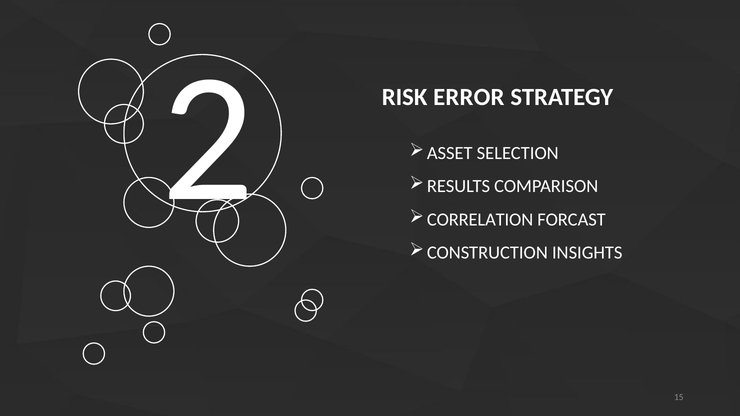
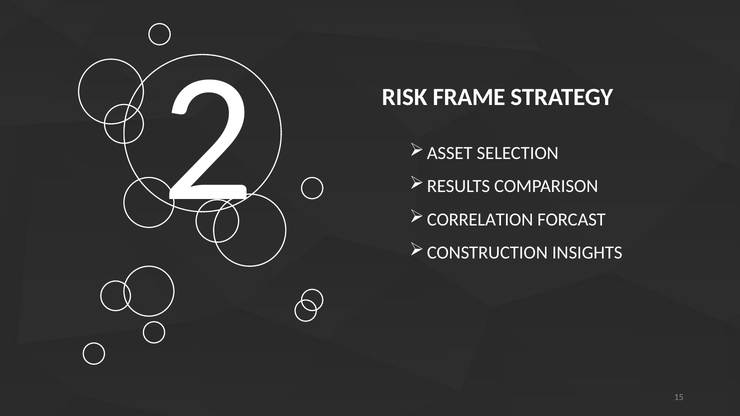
ERROR: ERROR -> FRAME (469, 97)
